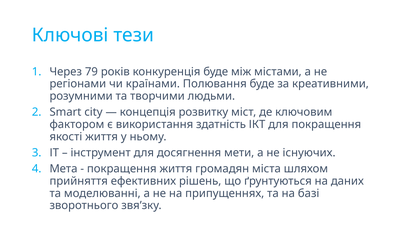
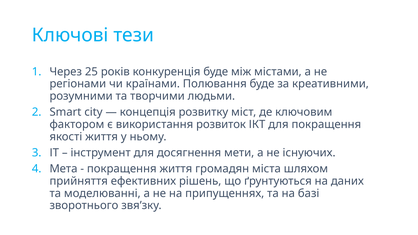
79: 79 -> 25 (91, 72)
здатність: здатність -> розвиток (221, 125)
